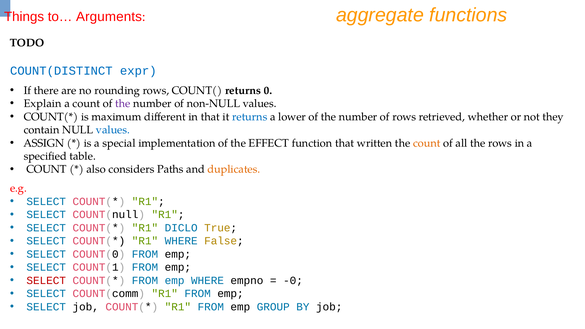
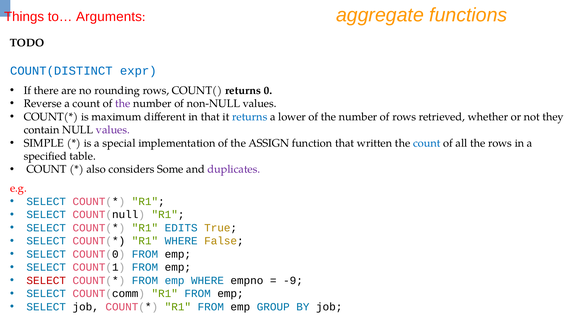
Explain: Explain -> Reverse (43, 104)
values colour: blue -> purple (113, 130)
ASSIGN: ASSIGN -> SIMPLE (44, 143)
EFFECT: EFFECT -> ASSIGN (269, 143)
count colour: orange -> blue (427, 143)
Paths: Paths -> Some (170, 169)
duplicates colour: orange -> purple (234, 169)
DICLO: DICLO -> EDITS (181, 228)
-0: -0 -> -9 (293, 281)
